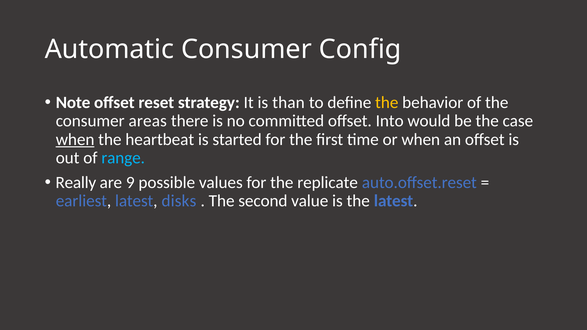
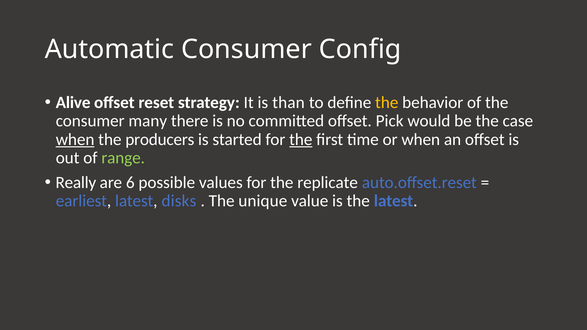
Note: Note -> Alive (73, 103)
areas: areas -> many (148, 121)
Into: Into -> Pick (390, 121)
heartbeat: heartbeat -> producers (160, 140)
the underline: none -> present (301, 140)
range colour: light blue -> light green (123, 158)
9: 9 -> 6 (130, 183)
second: second -> unique (263, 201)
